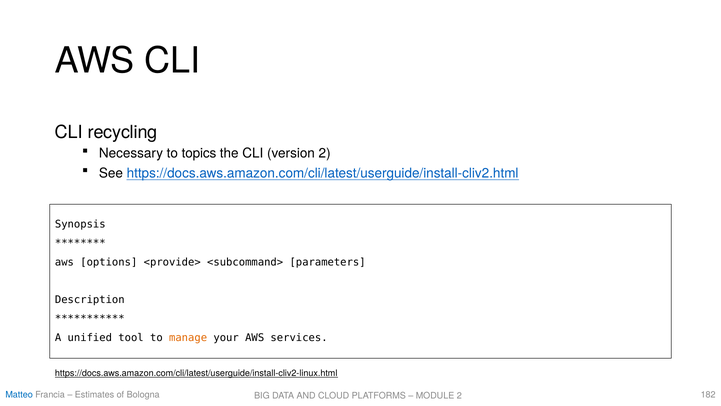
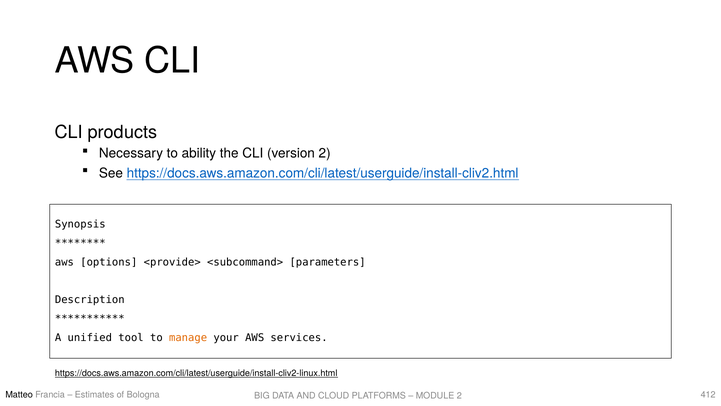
recycling: recycling -> products (123, 132)
topics: topics -> ability (199, 153)
Matteo colour: blue -> black (19, 394)
182: 182 -> 412 (708, 394)
